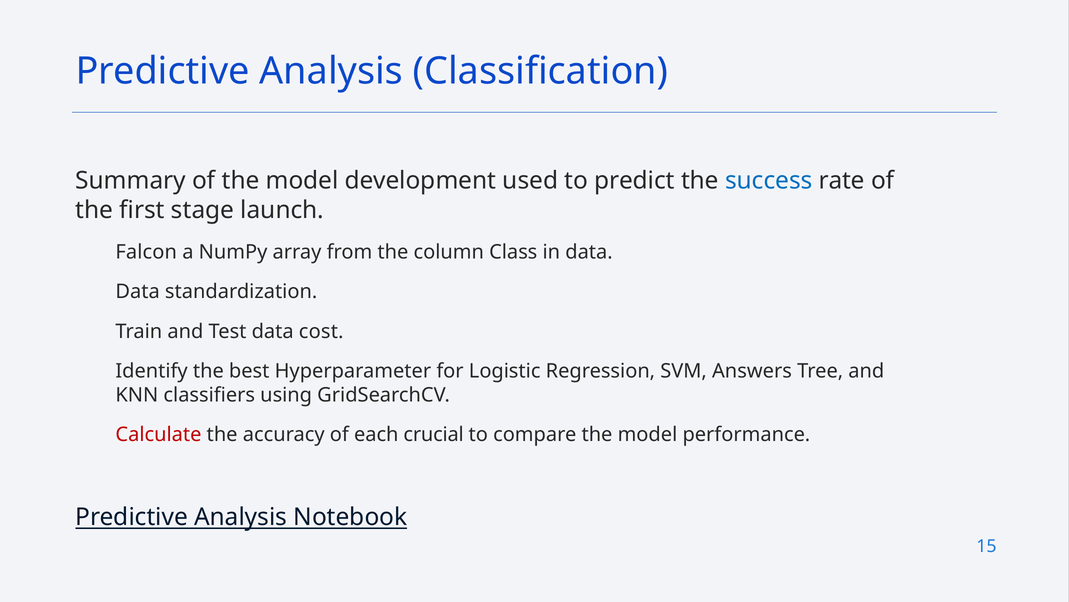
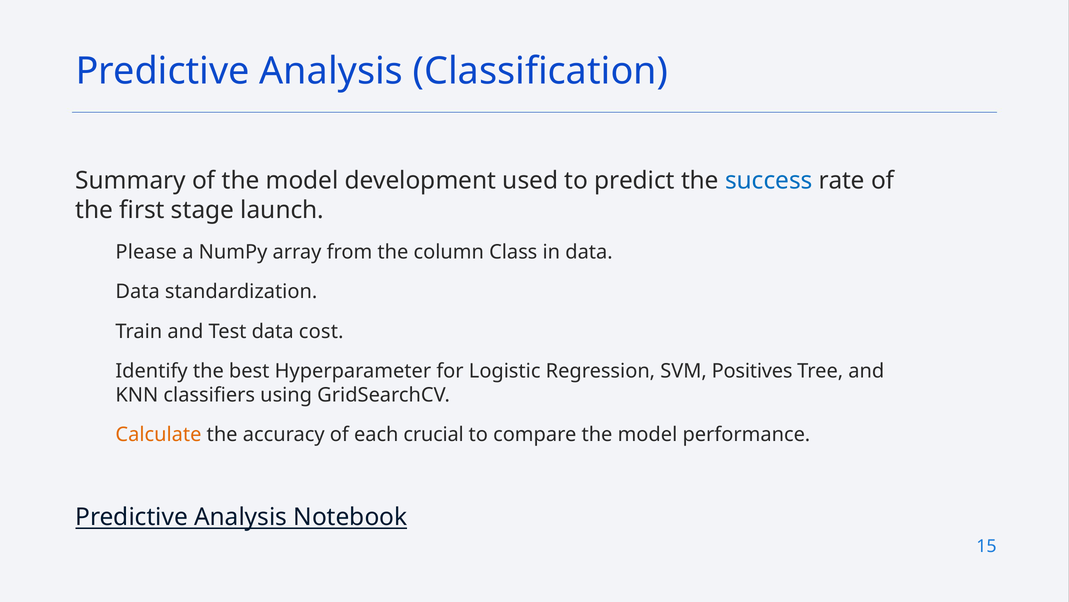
Falcon: Falcon -> Please (146, 252)
Answers: Answers -> Positives (752, 371)
Calculate colour: red -> orange (158, 434)
